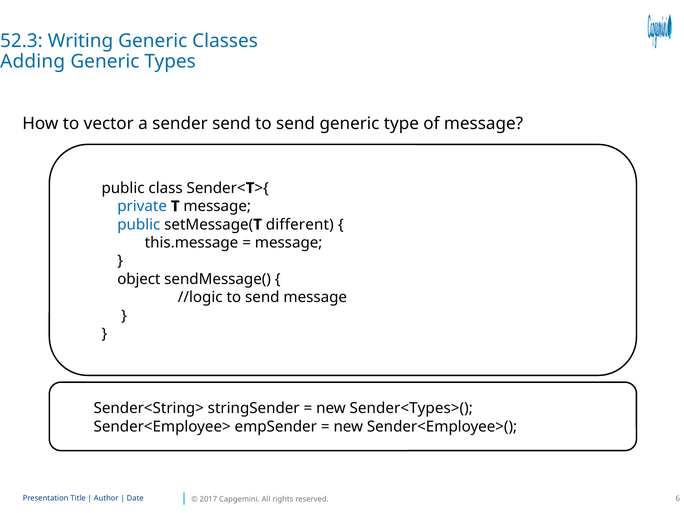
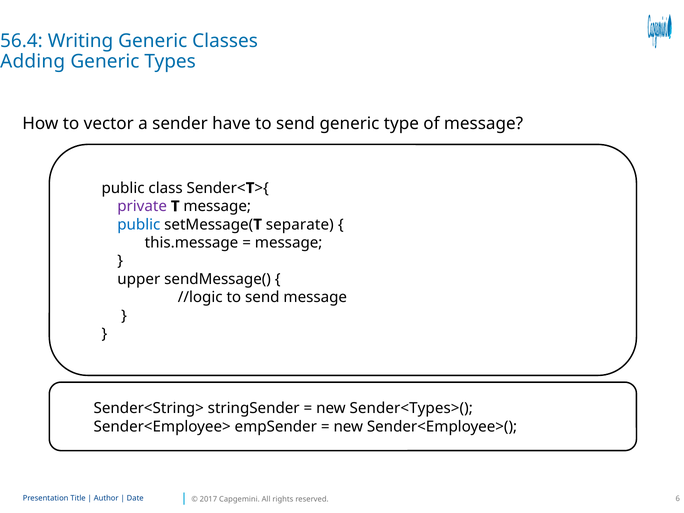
52.3: 52.3 -> 56.4 (21, 41)
sender send: send -> have (231, 124)
private colour: blue -> purple (142, 206)
different: different -> separate (300, 225)
object: object -> upper (139, 279)
